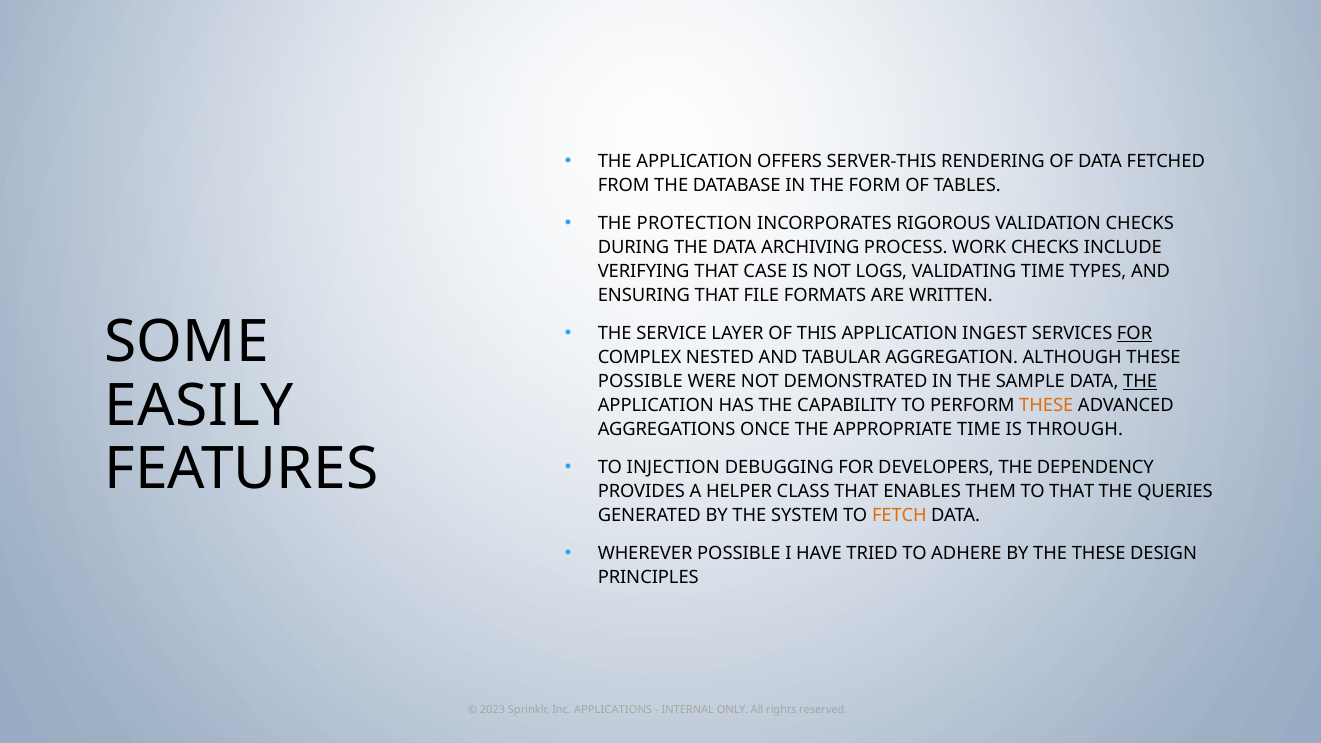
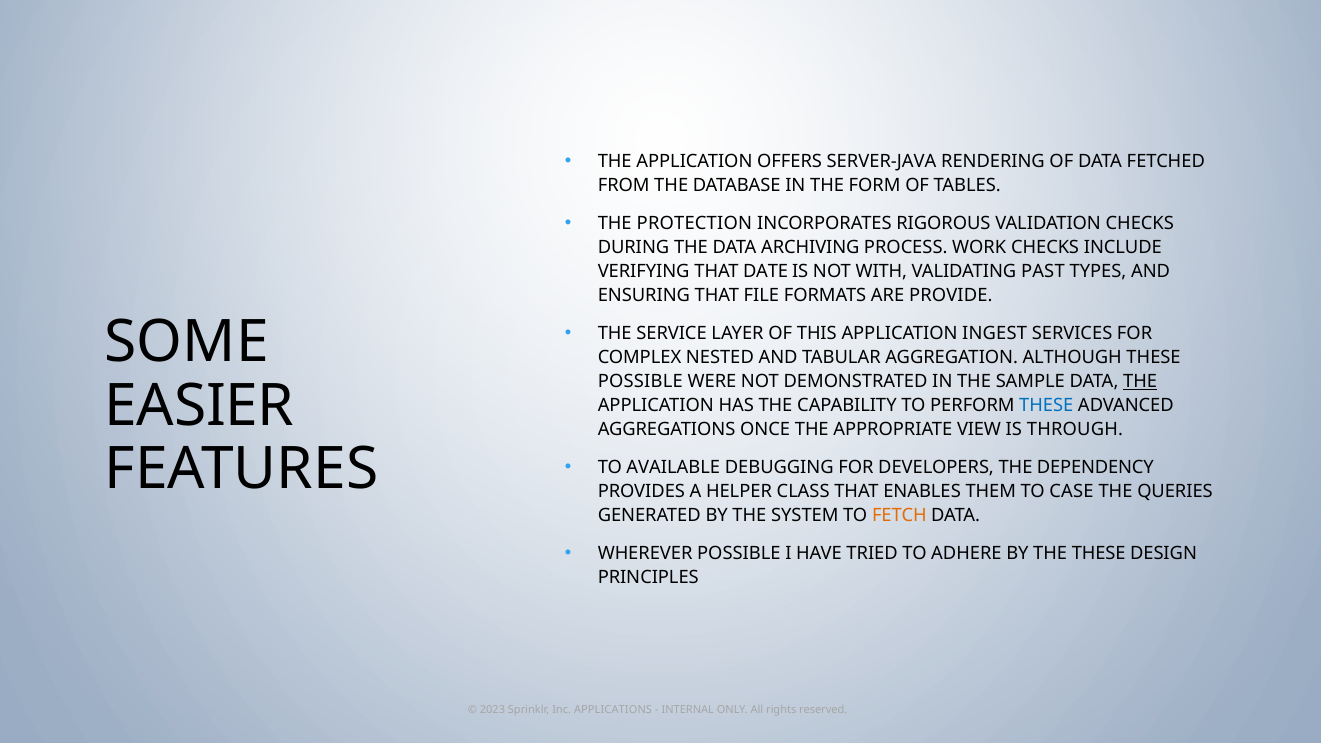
SERVER-THIS: SERVER-THIS -> SERVER-JAVA (881, 161)
CASE: CASE -> DATE (766, 271)
LOGS: LOGS -> WITH (881, 271)
VALIDATING TIME: TIME -> PAST (1043, 271)
WRITTEN: WRITTEN -> PROVIDE (951, 295)
FOR underline: present -> none (1135, 333)
EASILY: EASILY -> EASIER (200, 406)
THESE colour: orange -> blue (1046, 406)
APPROPRIATE TIME: TIME -> VIEW (979, 430)
INJECTION: INJECTION -> AVAILABLE (673, 467)
TO THAT: THAT -> CASE (1072, 492)
